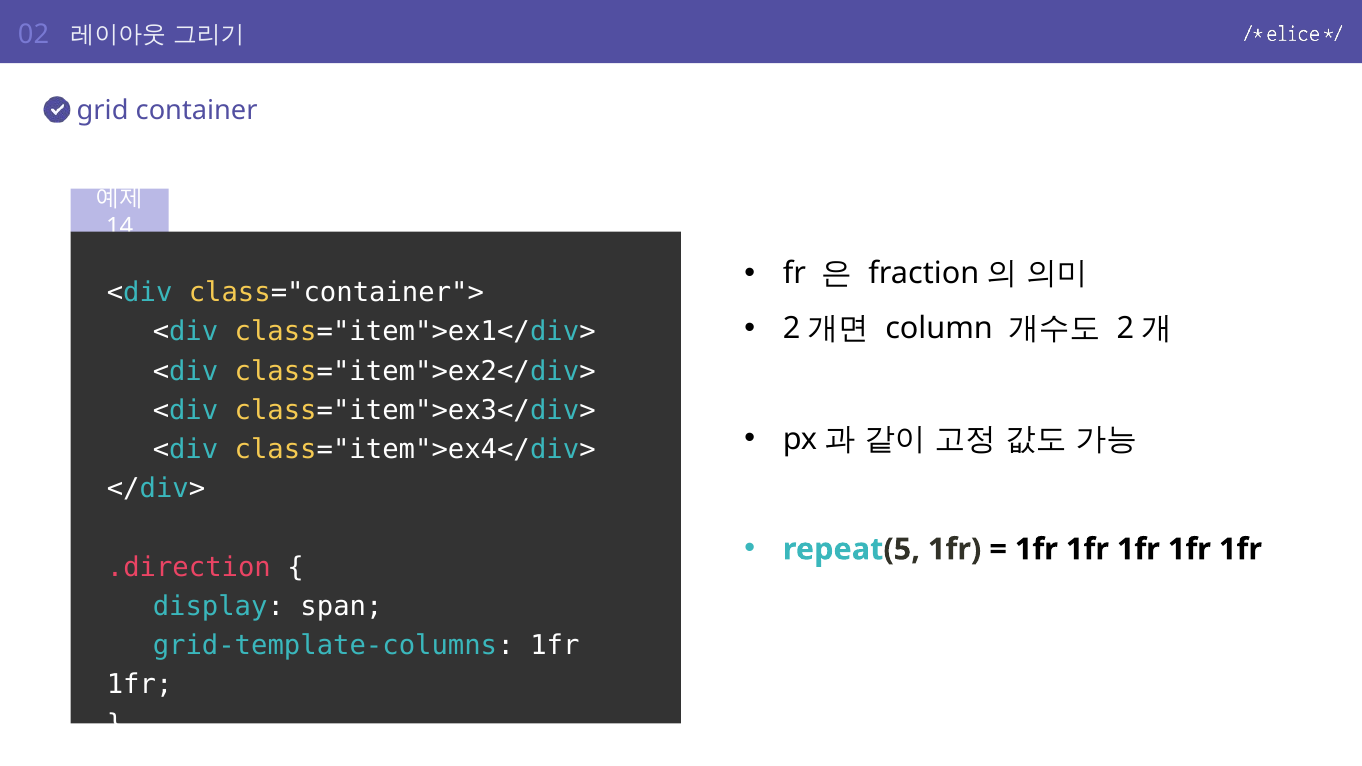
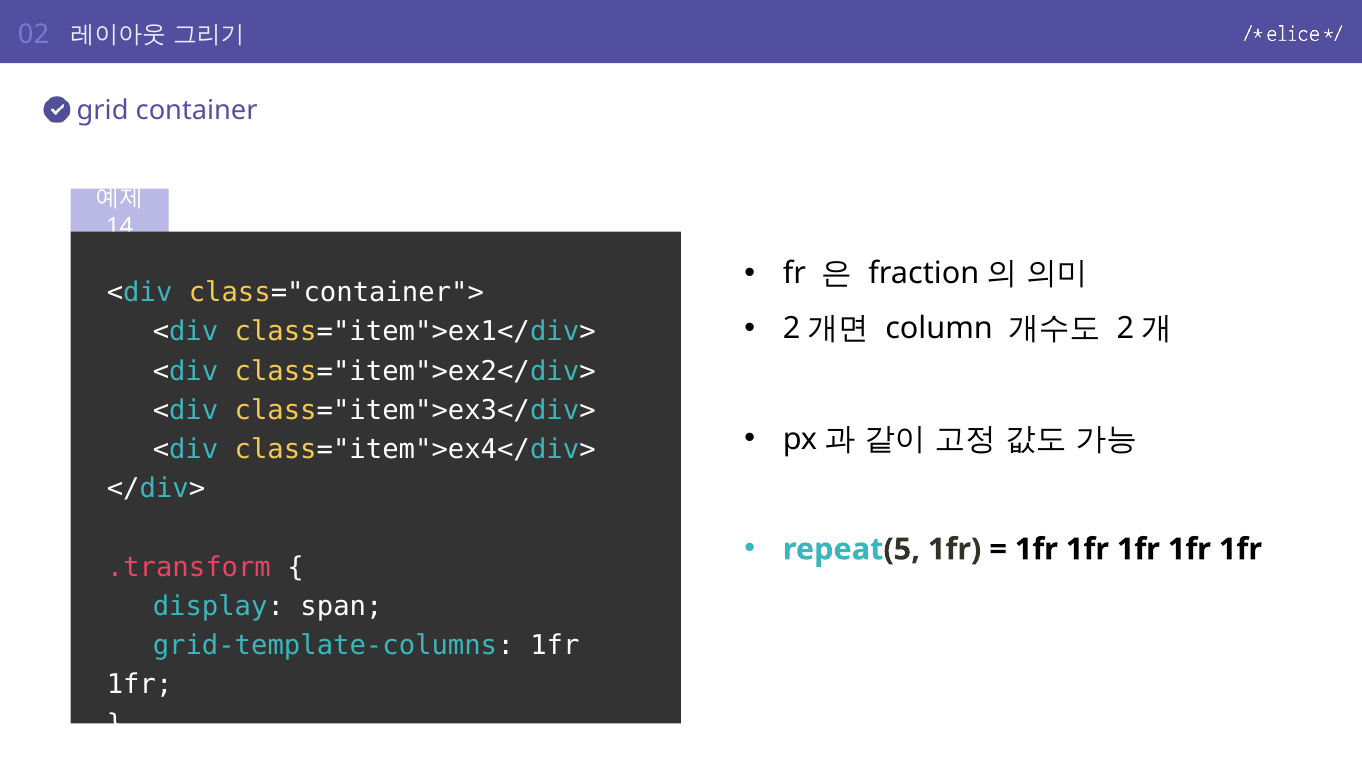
.direction: .direction -> .transform (189, 567)
